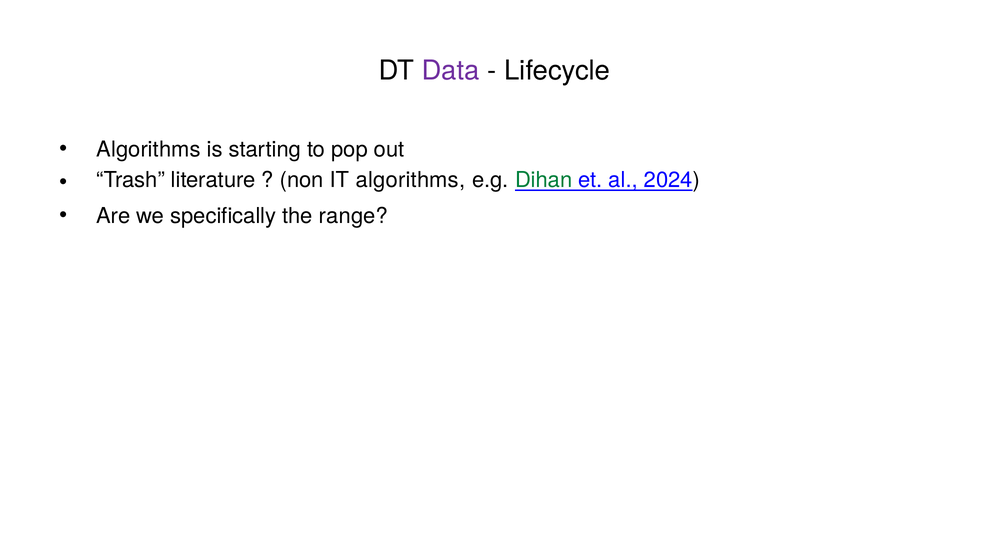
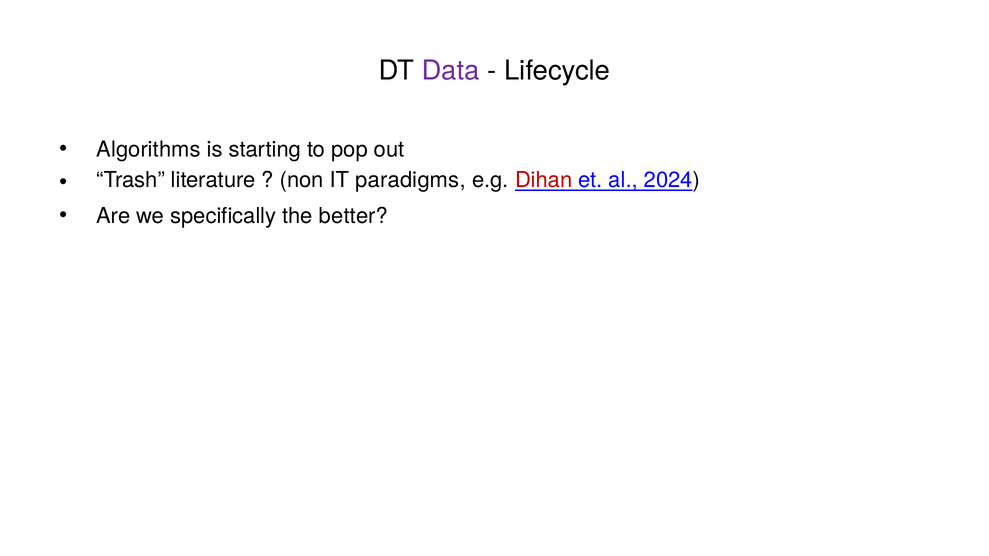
IT algorithms: algorithms -> paradigms (410, 180)
Dihan colour: green -> red (544, 180)
range: range -> better (353, 216)
